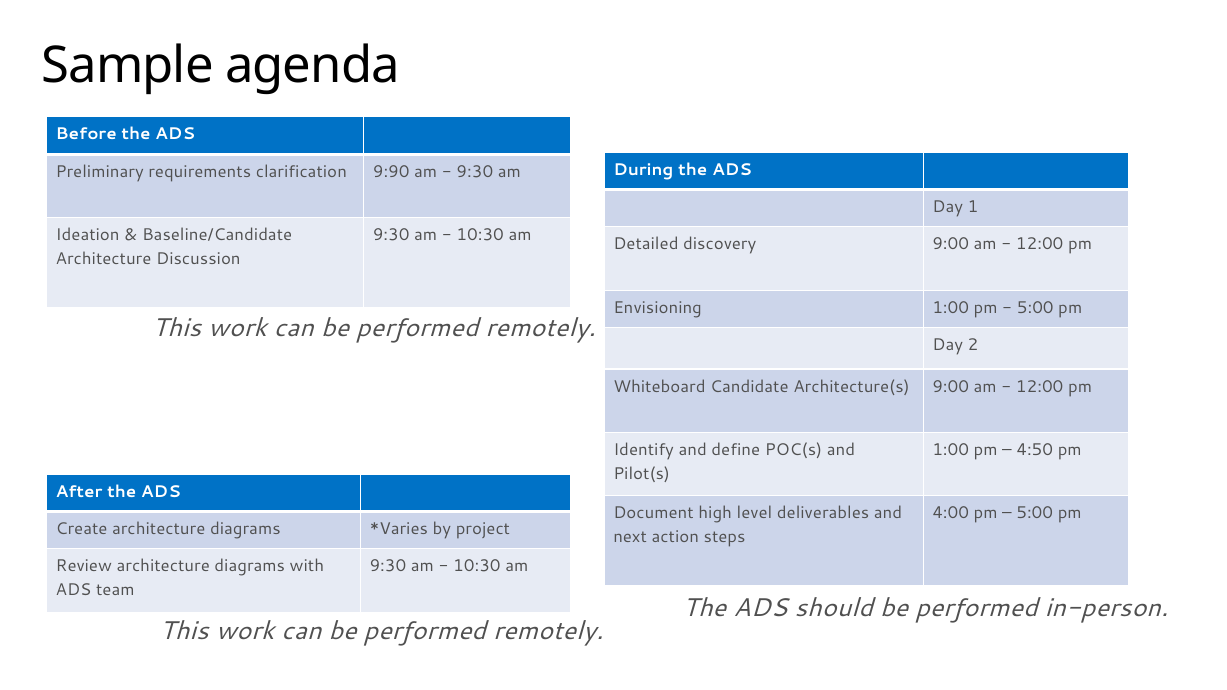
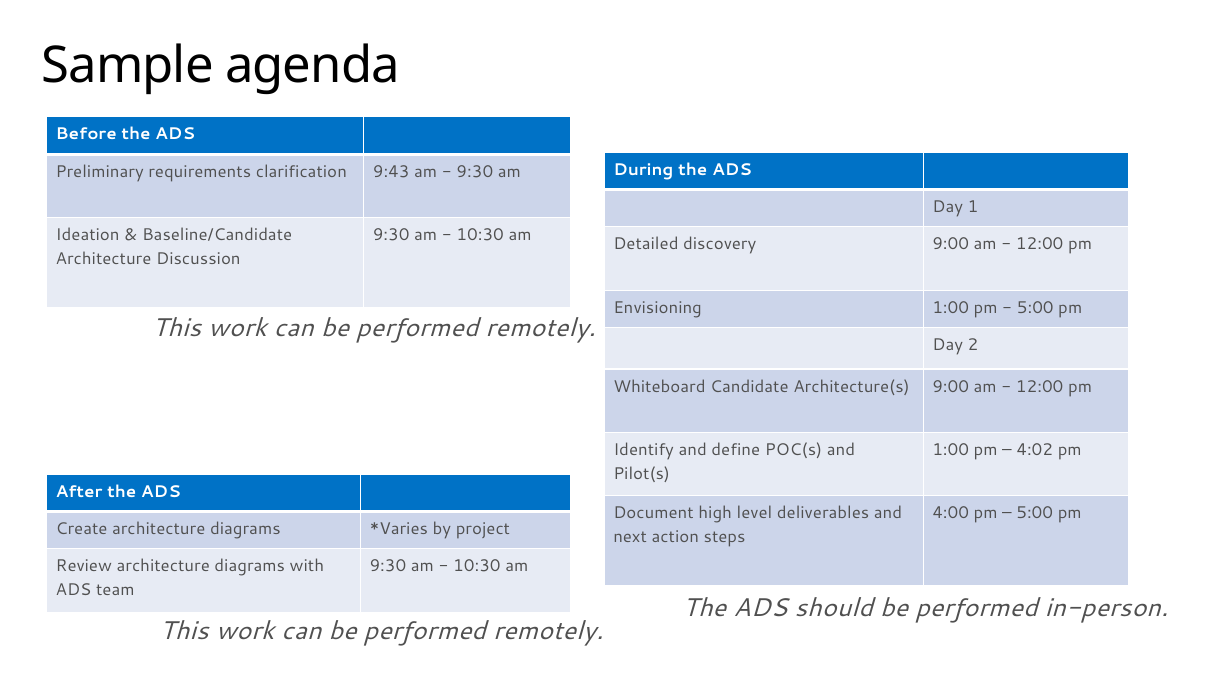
9:90: 9:90 -> 9:43 (391, 172)
4:50: 4:50 -> 4:02 (1035, 450)
